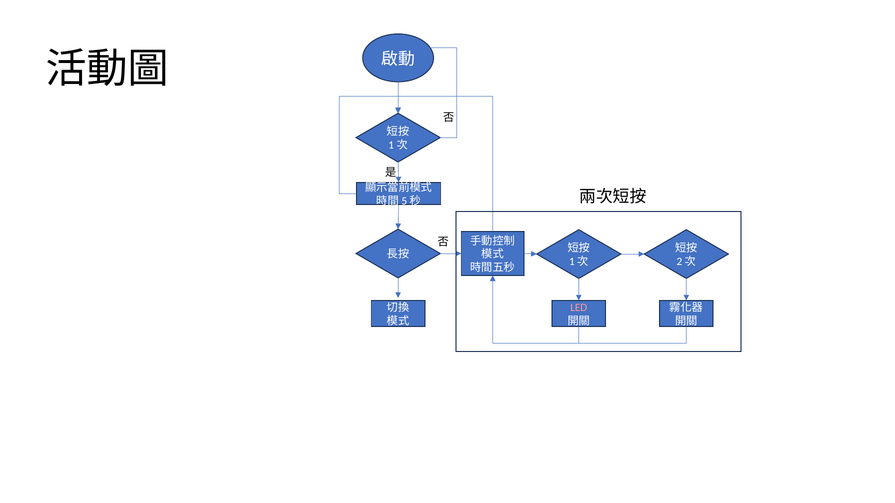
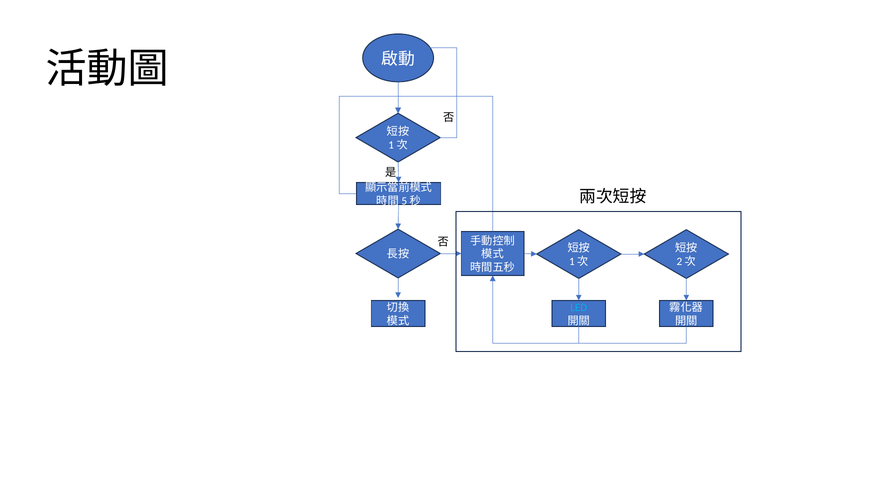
LED colour: pink -> light blue (579, 308)
